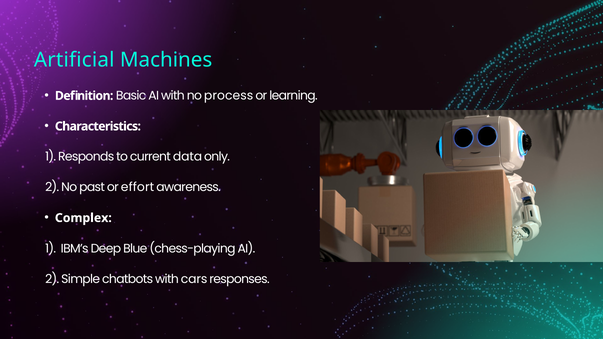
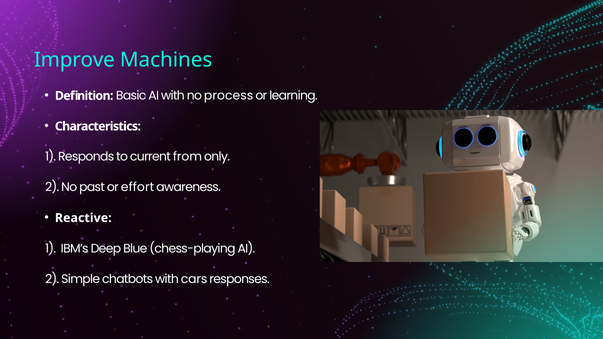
Artificial: Artificial -> Improve (74, 60)
data: data -> from (187, 157)
Complex: Complex -> Reactive (83, 218)
